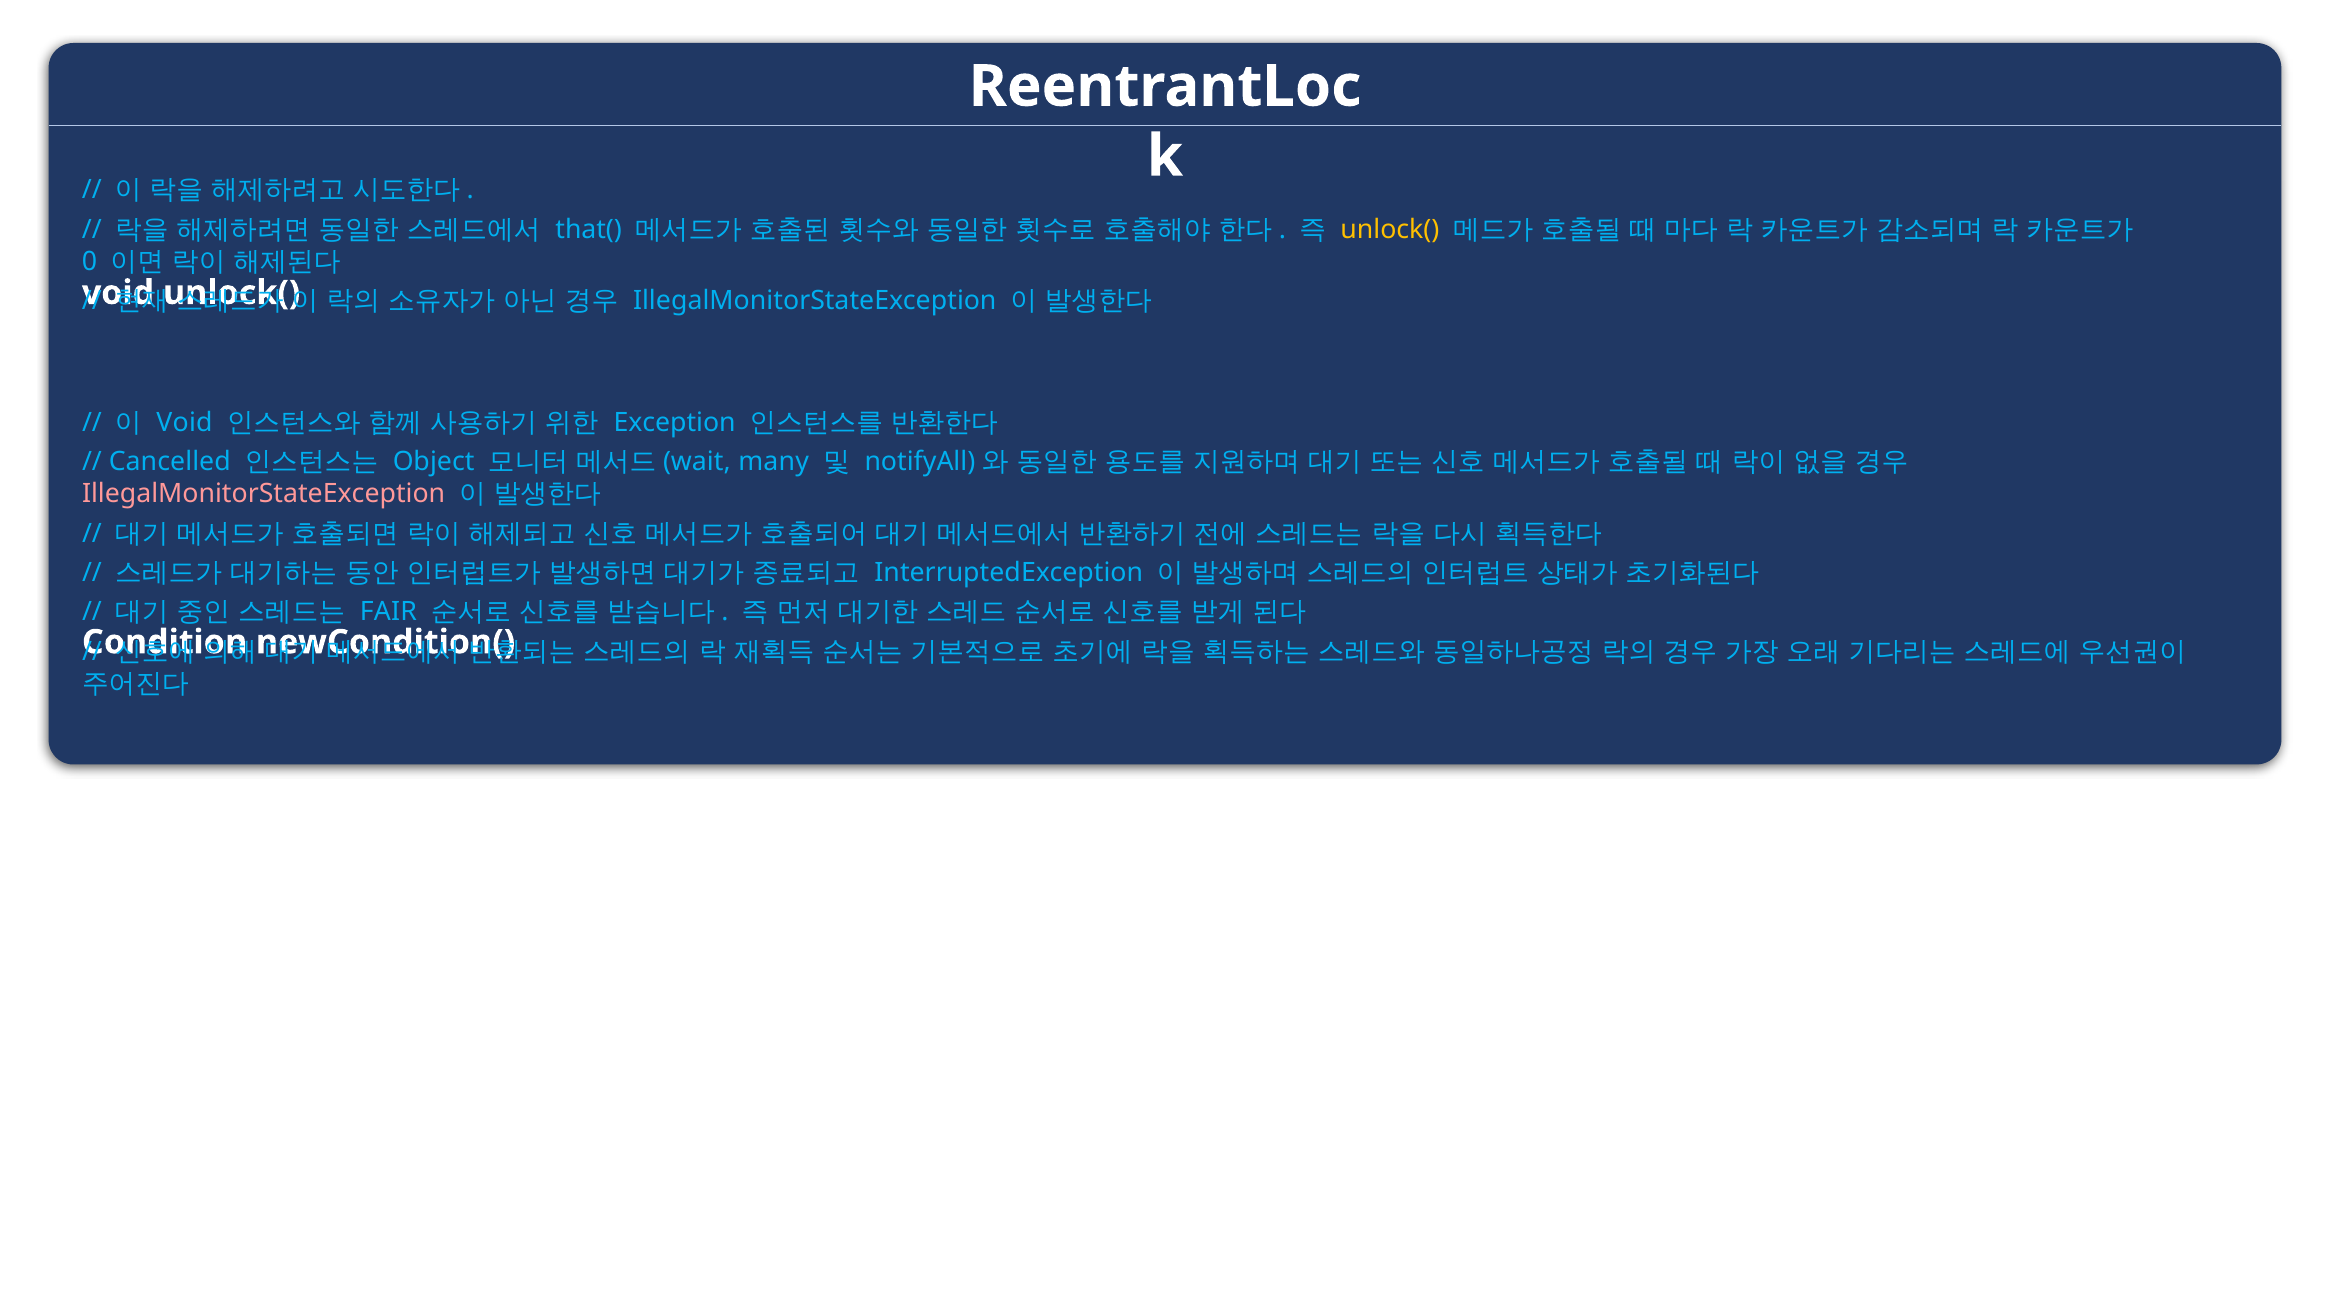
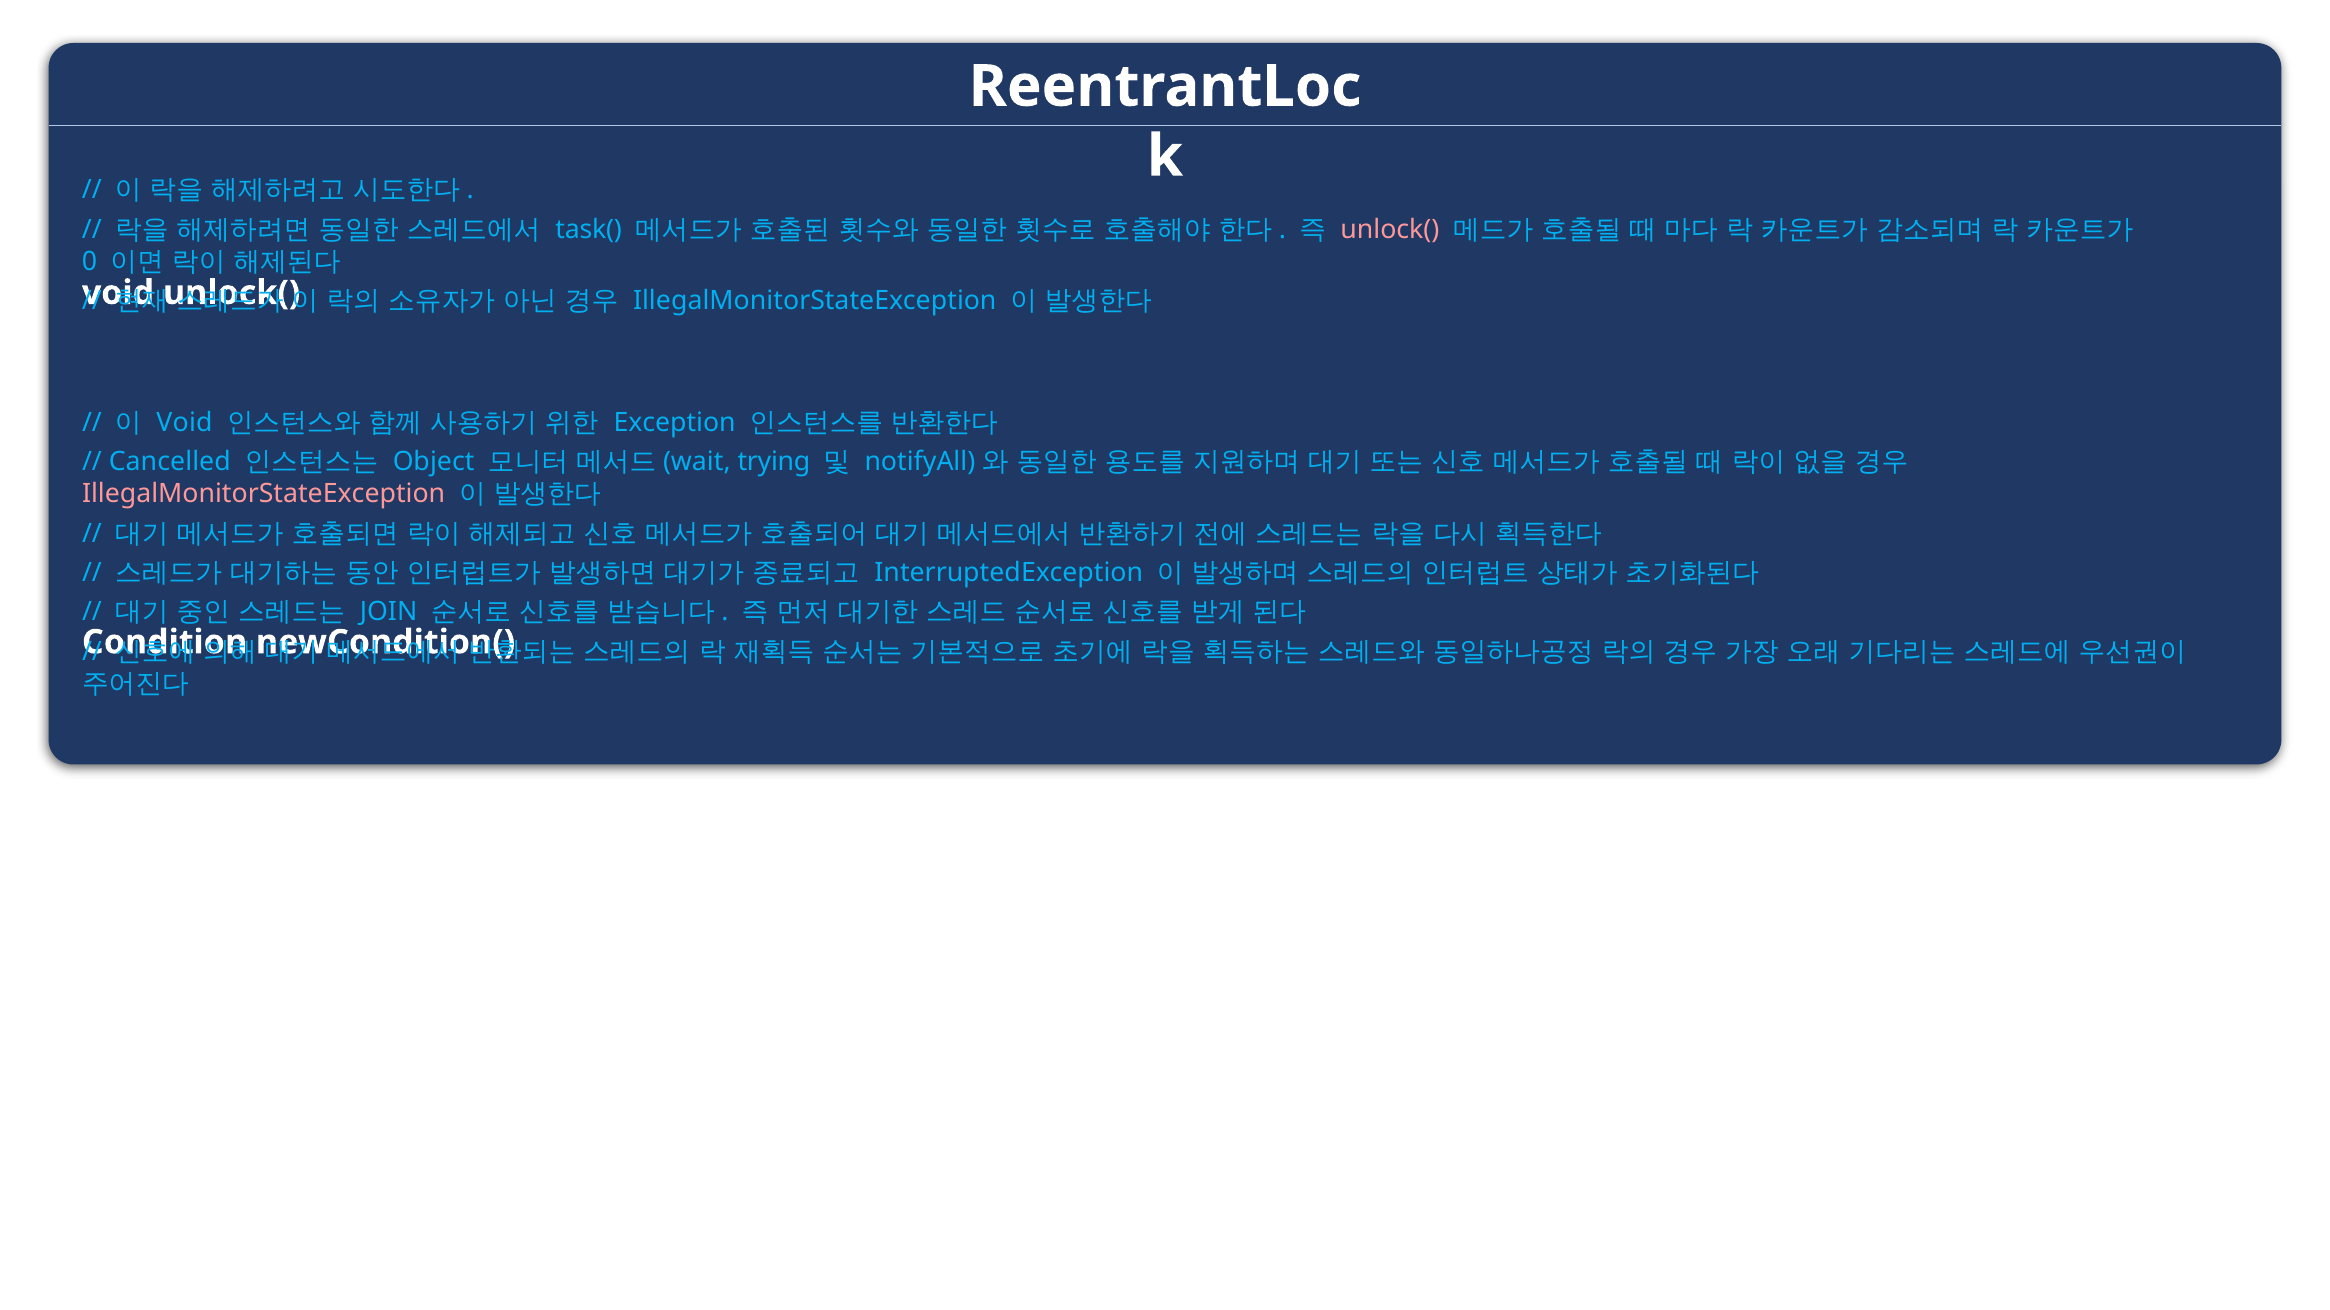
that(: that( -> task( (589, 229)
unlock( colour: yellow -> pink (1390, 229)
many: many -> trying (774, 462)
FAIR: FAIR -> JOIN (389, 612)
